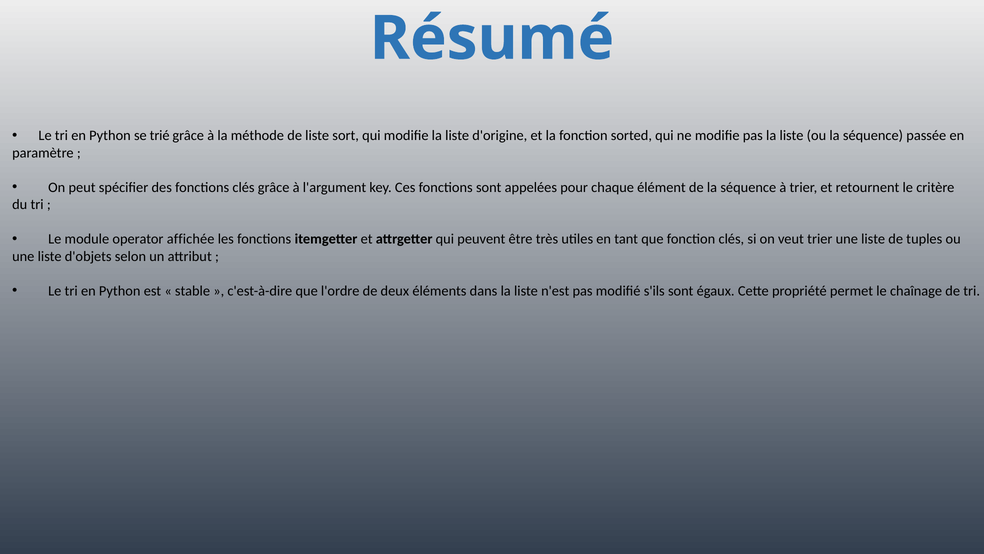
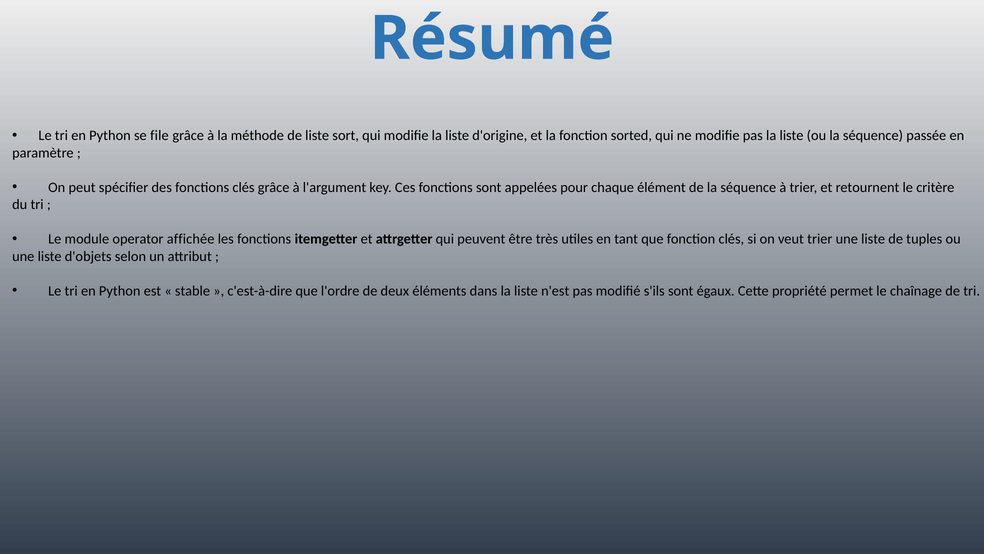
trié: trié -> file (159, 136)
